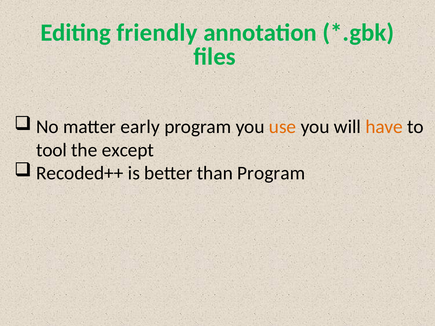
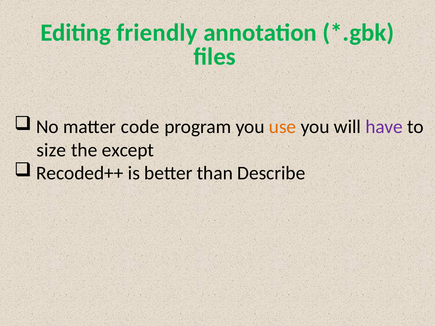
early: early -> code (140, 127)
have colour: orange -> purple (384, 127)
tool: tool -> size (51, 150)
than Program: Program -> Describe (271, 173)
